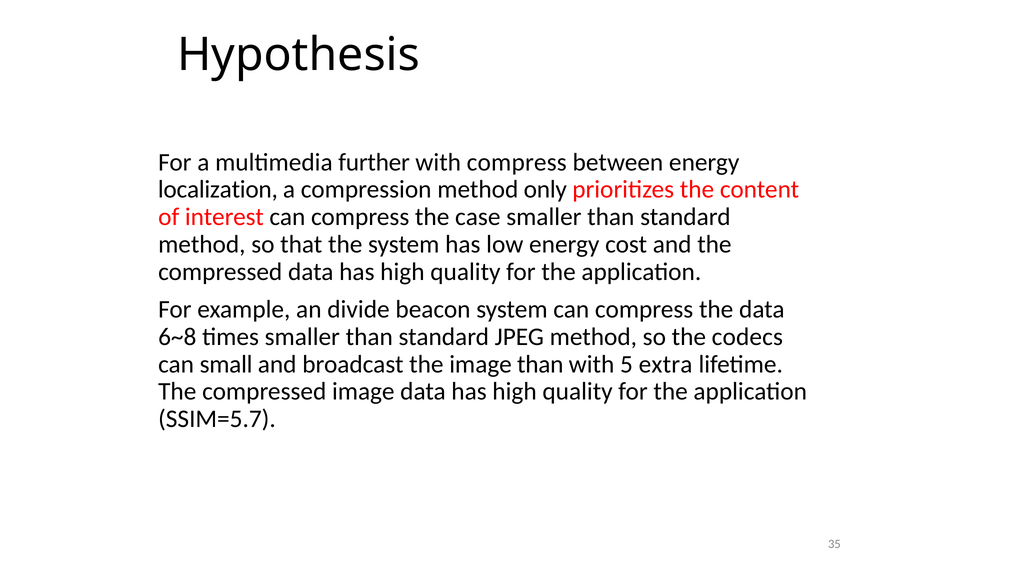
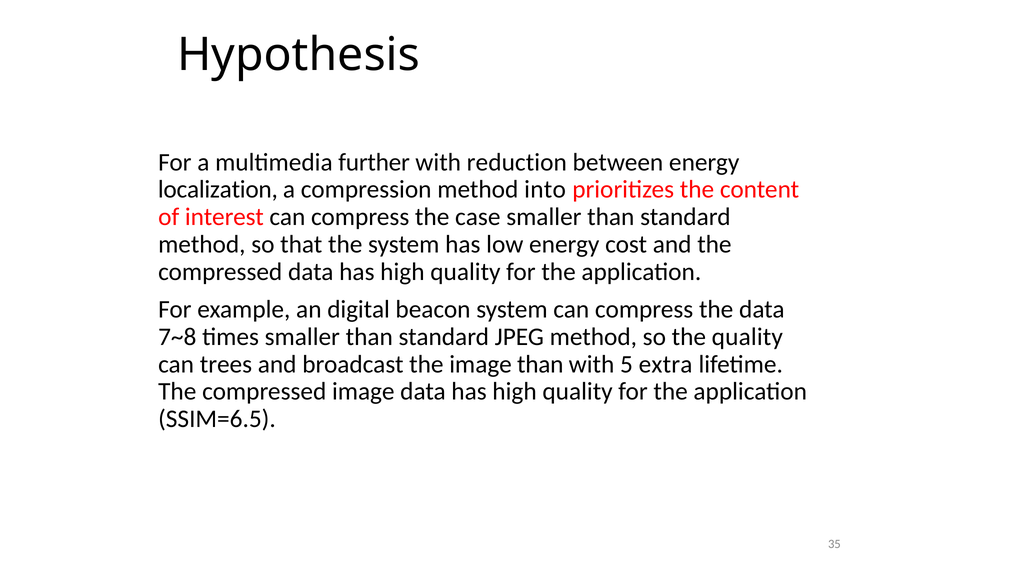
with compress: compress -> reduction (517, 162)
only: only -> into (545, 190)
divide: divide -> digital (359, 309)
6~8: 6~8 -> 7~8 (177, 337)
the codecs: codecs -> quality (747, 337)
small: small -> trees (226, 364)
SSIM=5.7: SSIM=5.7 -> SSIM=6.5 (217, 419)
